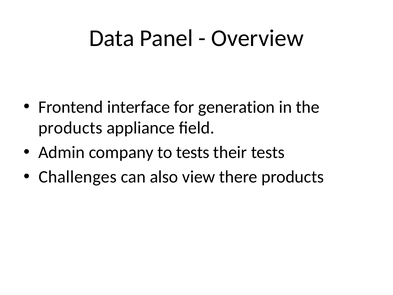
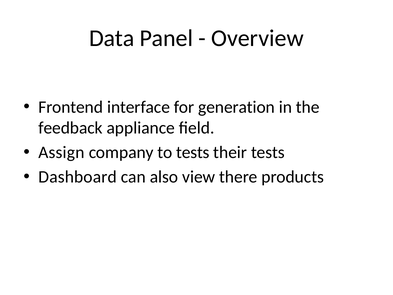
products: products -> feedback (71, 128)
Admin: Admin -> Assign (61, 152)
Challenges: Challenges -> Dashboard (78, 177)
